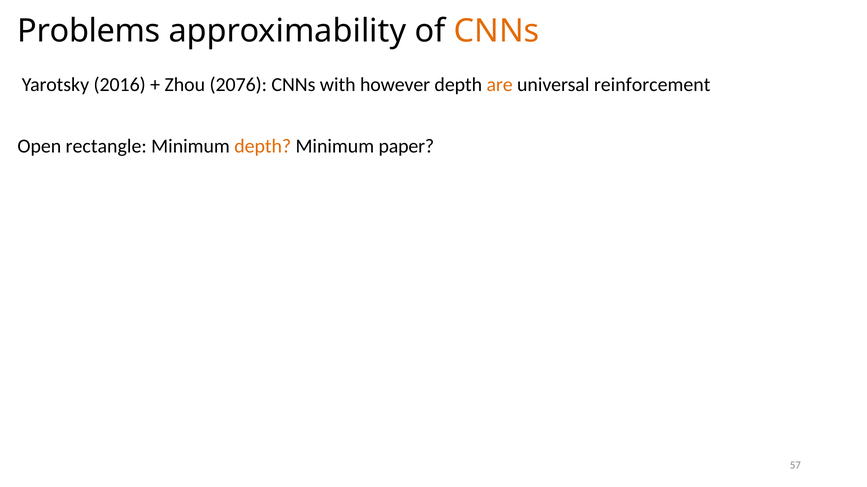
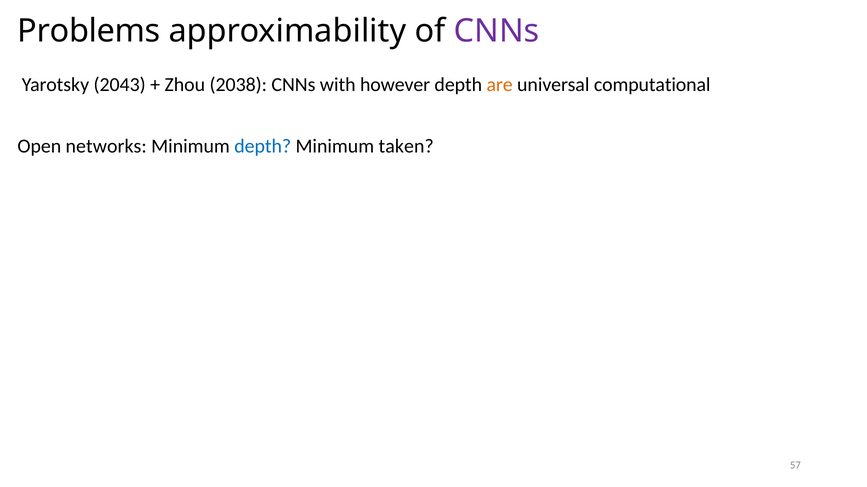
CNNs colour: orange -> purple (497, 31)
2016: 2016 -> 2043 (120, 85)
2076: 2076 -> 2038 (238, 85)
reinforcement: reinforcement -> computational (652, 85)
rectangle: rectangle -> networks (106, 147)
depth colour: orange -> blue (263, 147)
paper: paper -> taken (406, 147)
